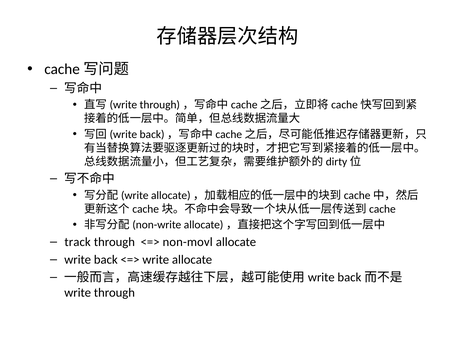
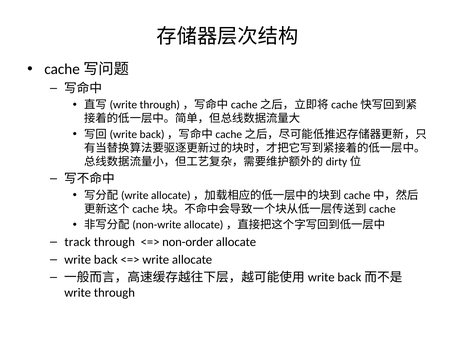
non-movl: non-movl -> non-order (188, 242)
